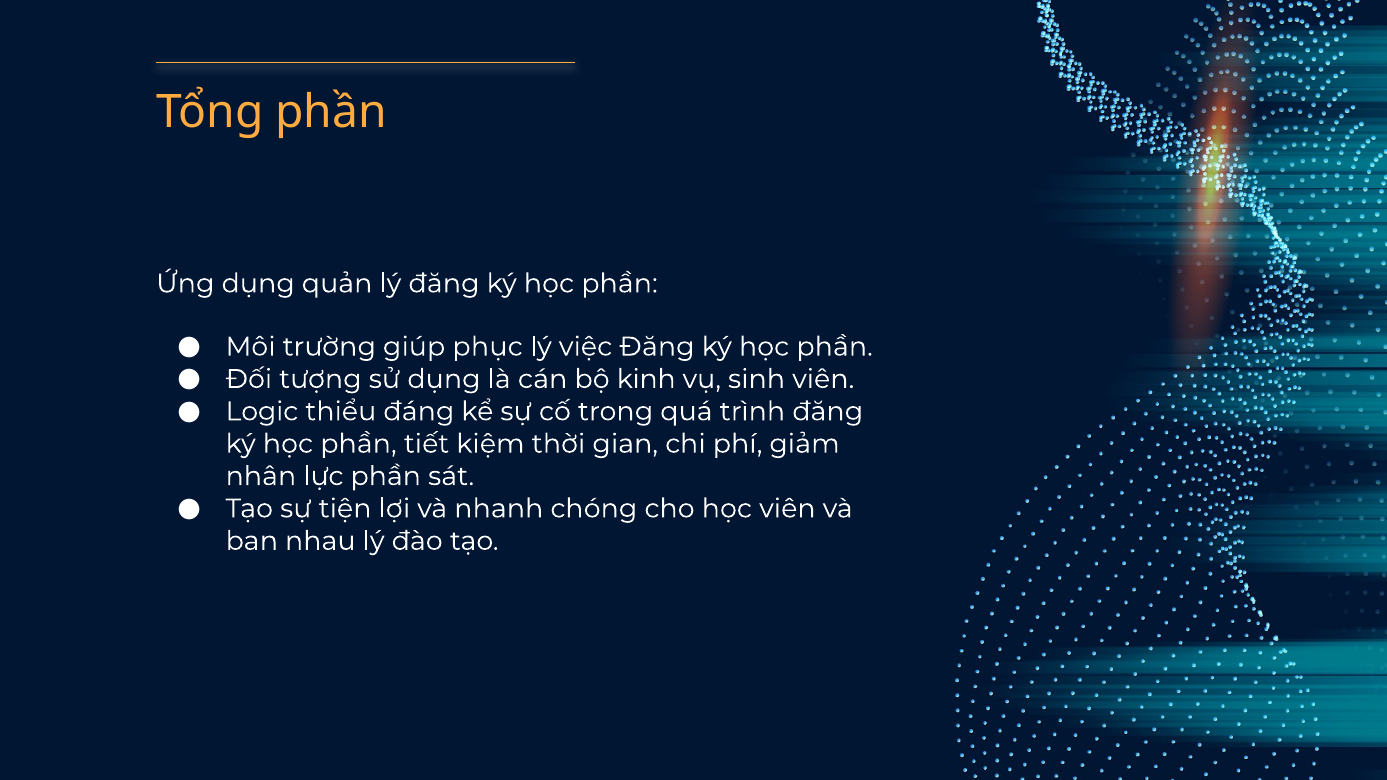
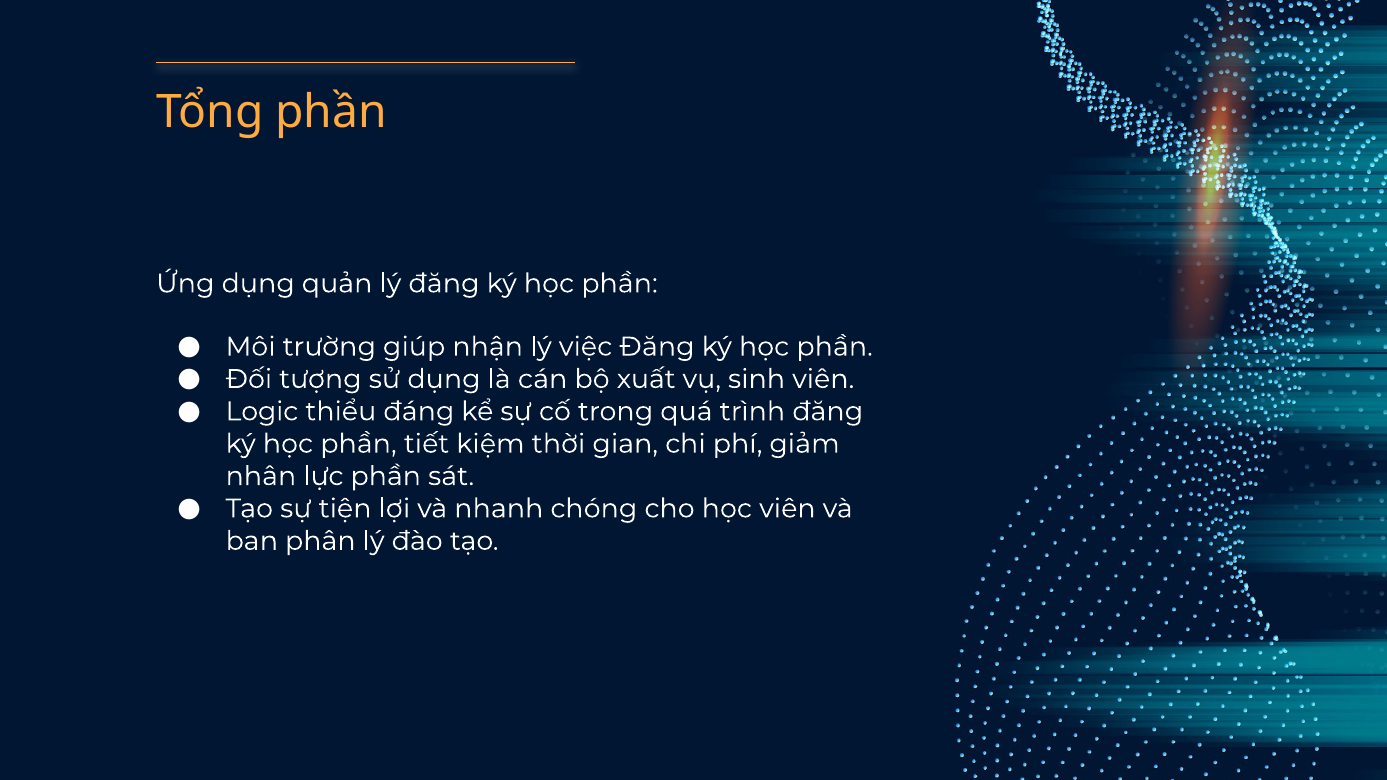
phục: phục -> nhận (488, 347)
kinh: kinh -> xuất (646, 379)
nhau: nhau -> phân (320, 541)
